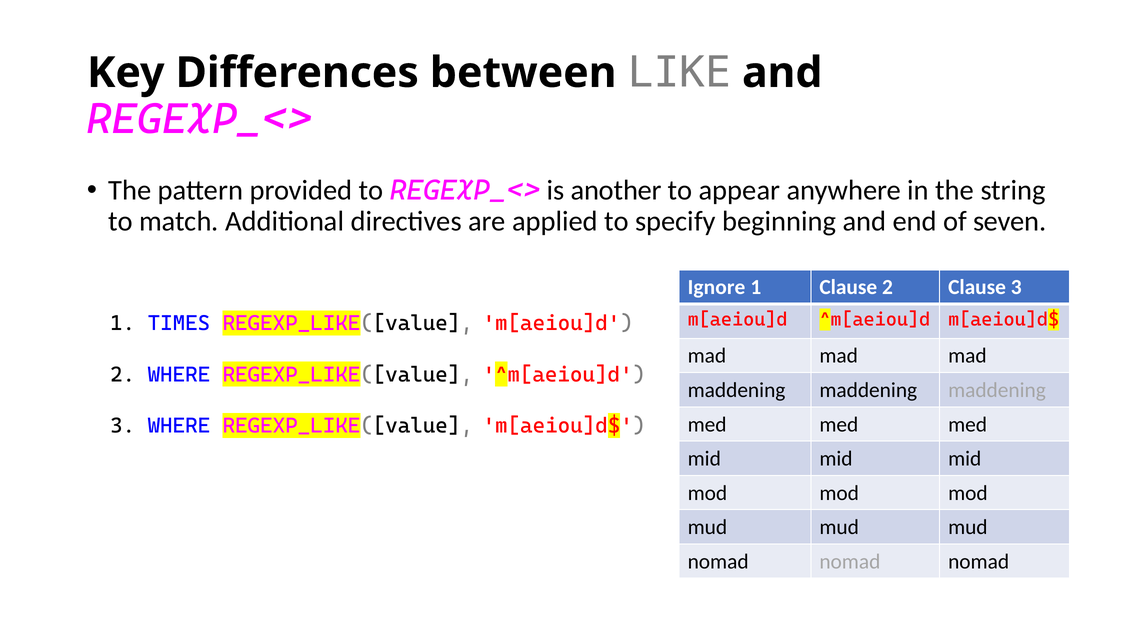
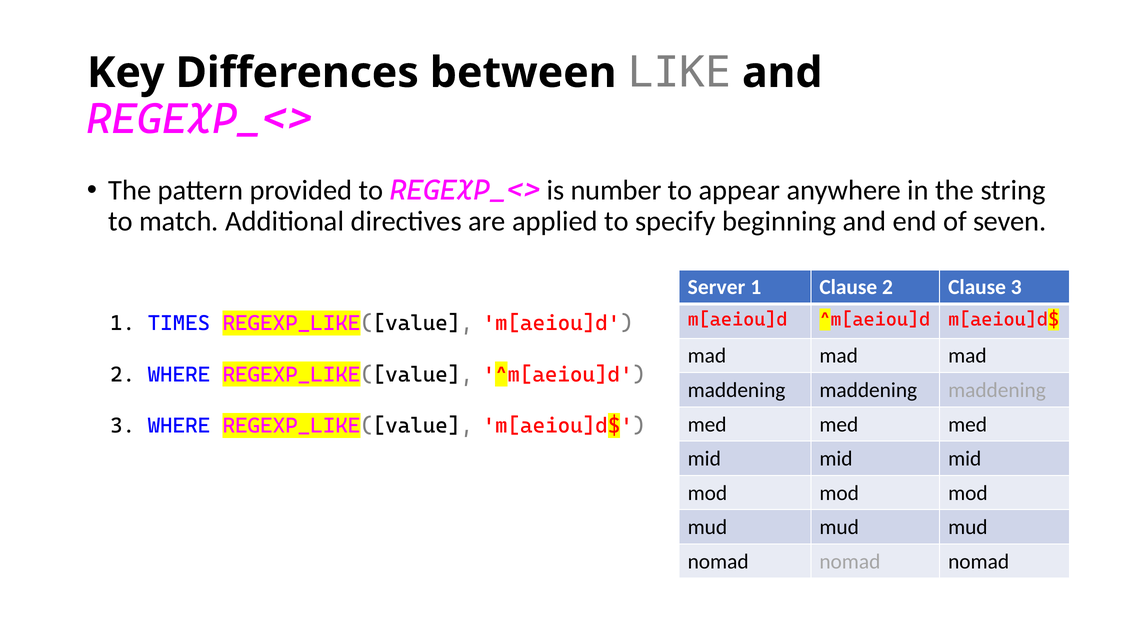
another: another -> number (616, 190)
Ignore: Ignore -> Server (717, 287)
